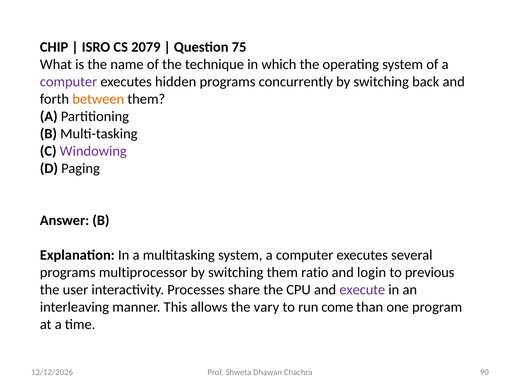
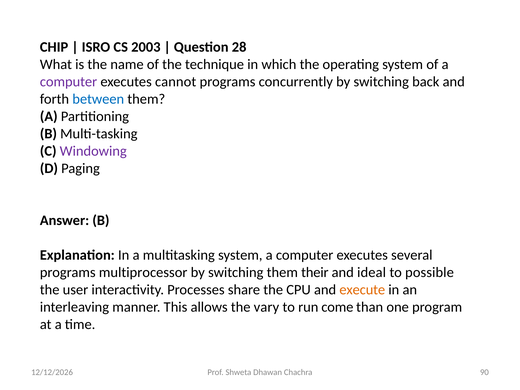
2079: 2079 -> 2003 (146, 47)
75: 75 -> 28 (239, 47)
hidden: hidden -> cannot (176, 82)
between colour: orange -> blue (98, 99)
ratio: ratio -> their (315, 273)
login: login -> ideal (372, 273)
previous: previous -> possible (429, 273)
execute colour: purple -> orange (362, 290)
